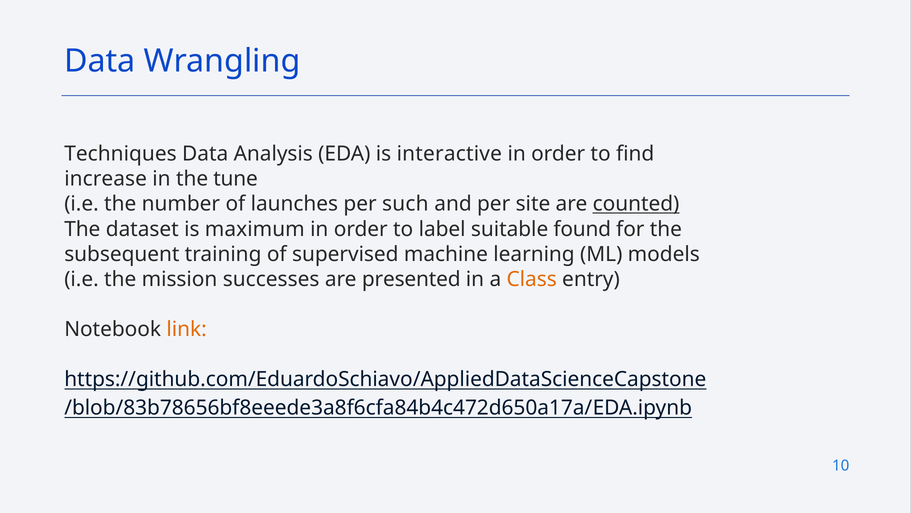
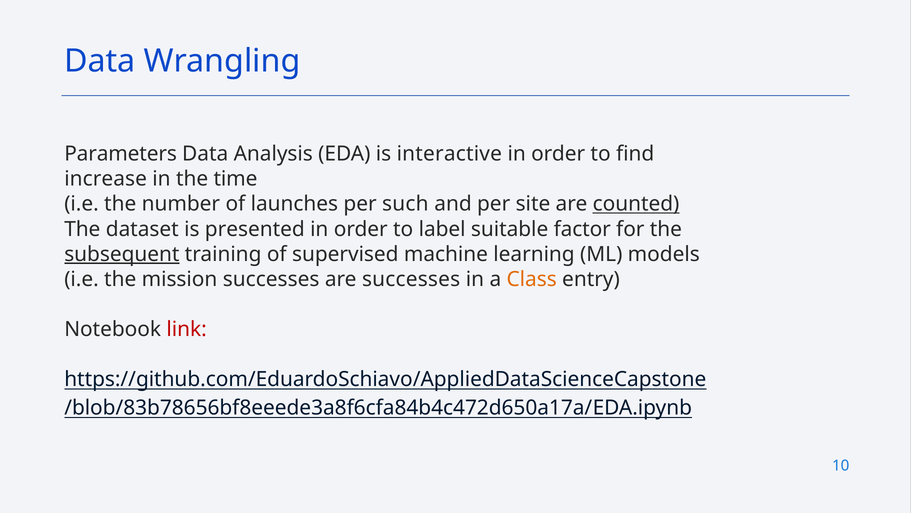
Techniques: Techniques -> Parameters (121, 154)
tune: tune -> time (235, 179)
maximum: maximum -> presented (255, 229)
found: found -> factor (582, 229)
subsequent underline: none -> present (122, 254)
are presented: presented -> successes (411, 279)
link colour: orange -> red (187, 329)
